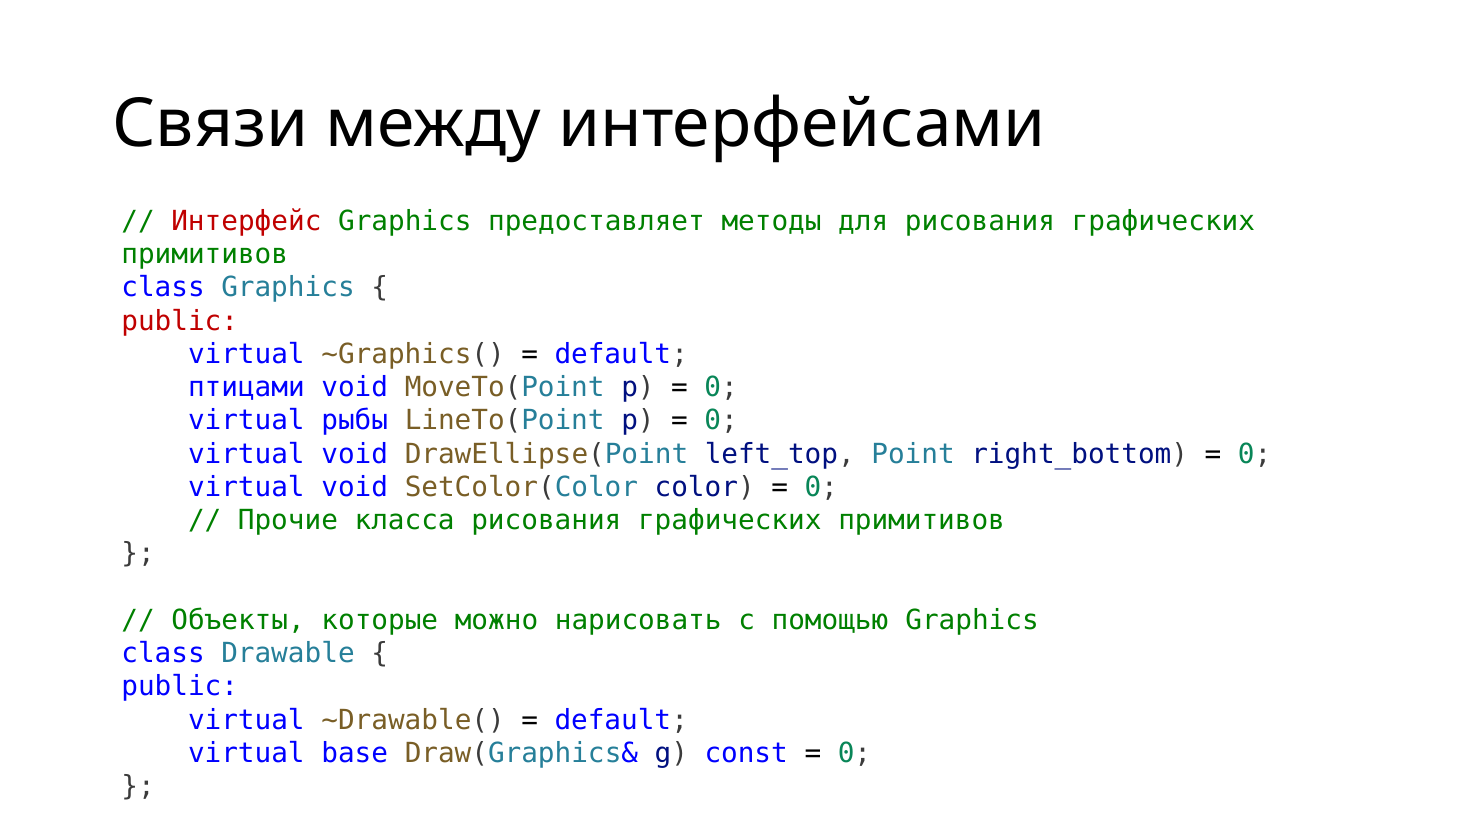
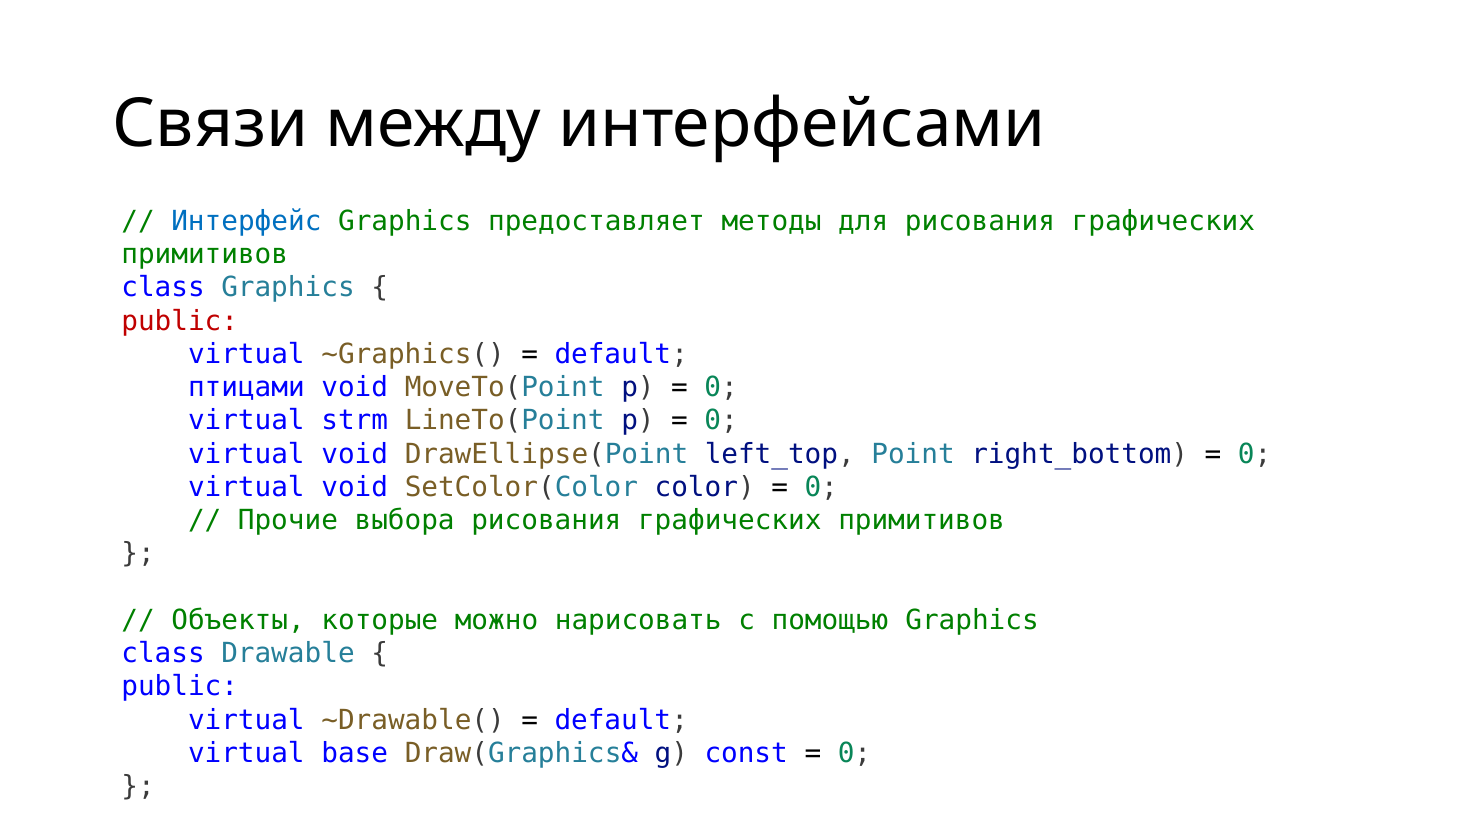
Интерфейс colour: red -> blue (246, 221)
рыбы: рыбы -> strm (355, 421)
класса: класса -> выбора (405, 521)
